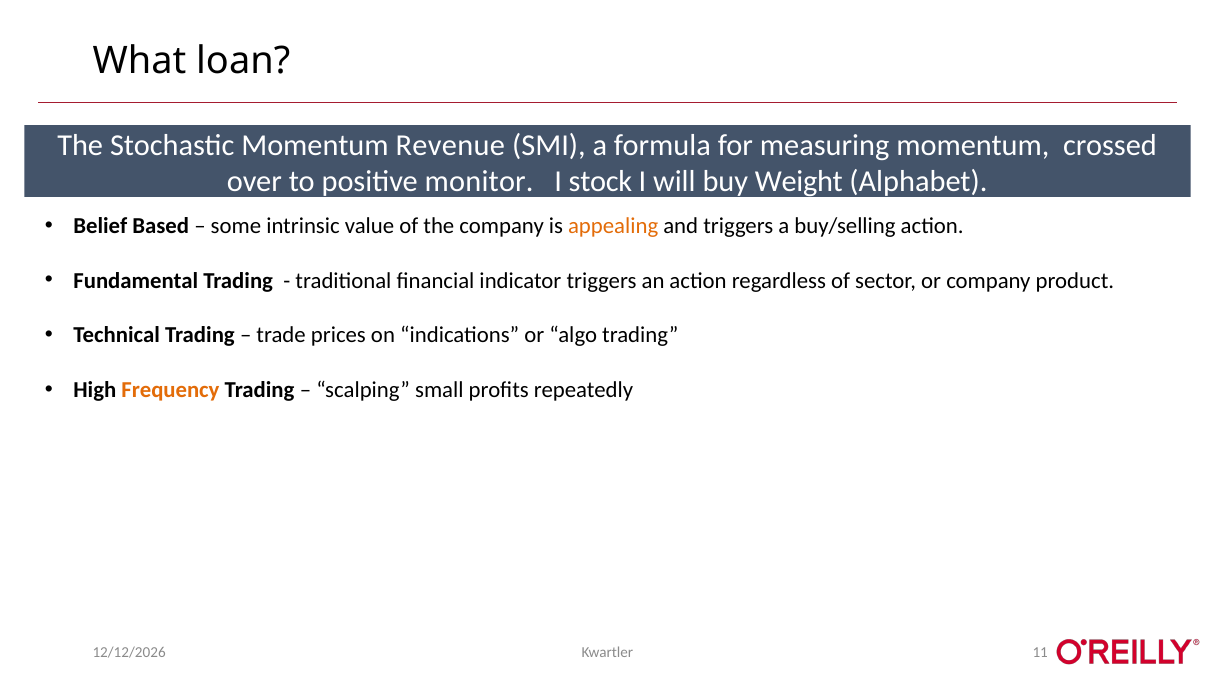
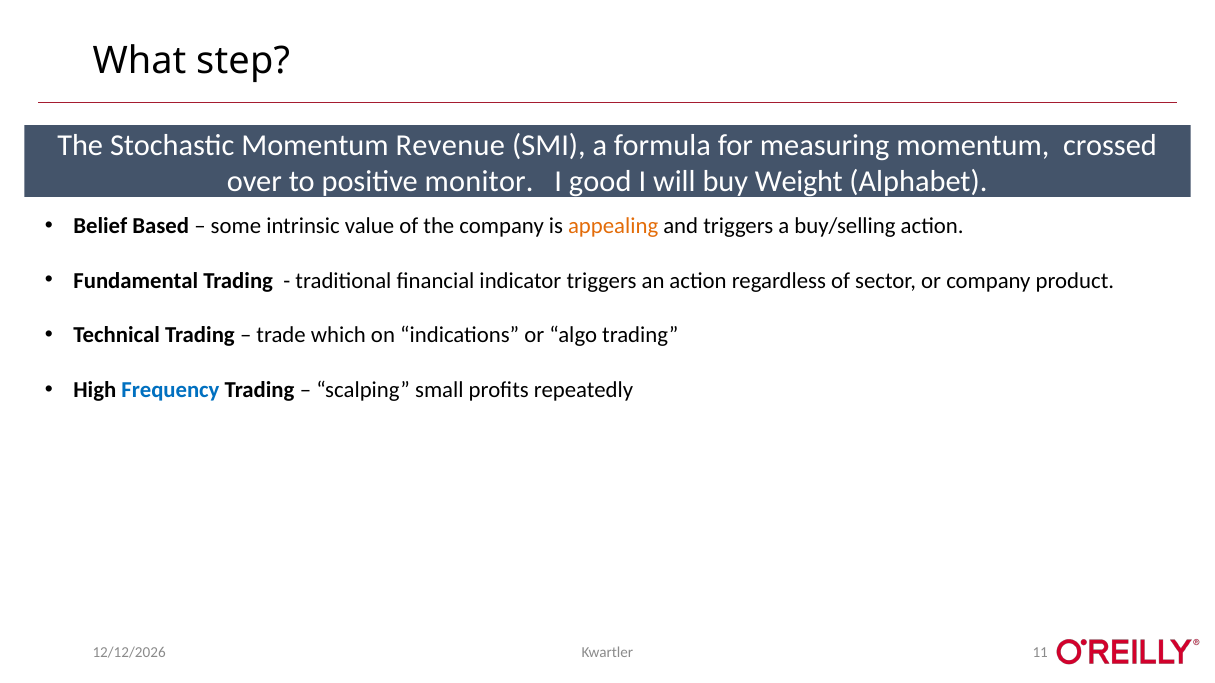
loan: loan -> step (243, 61)
stock: stock -> good (600, 182)
prices: prices -> which (338, 335)
Frequency colour: orange -> blue (170, 390)
